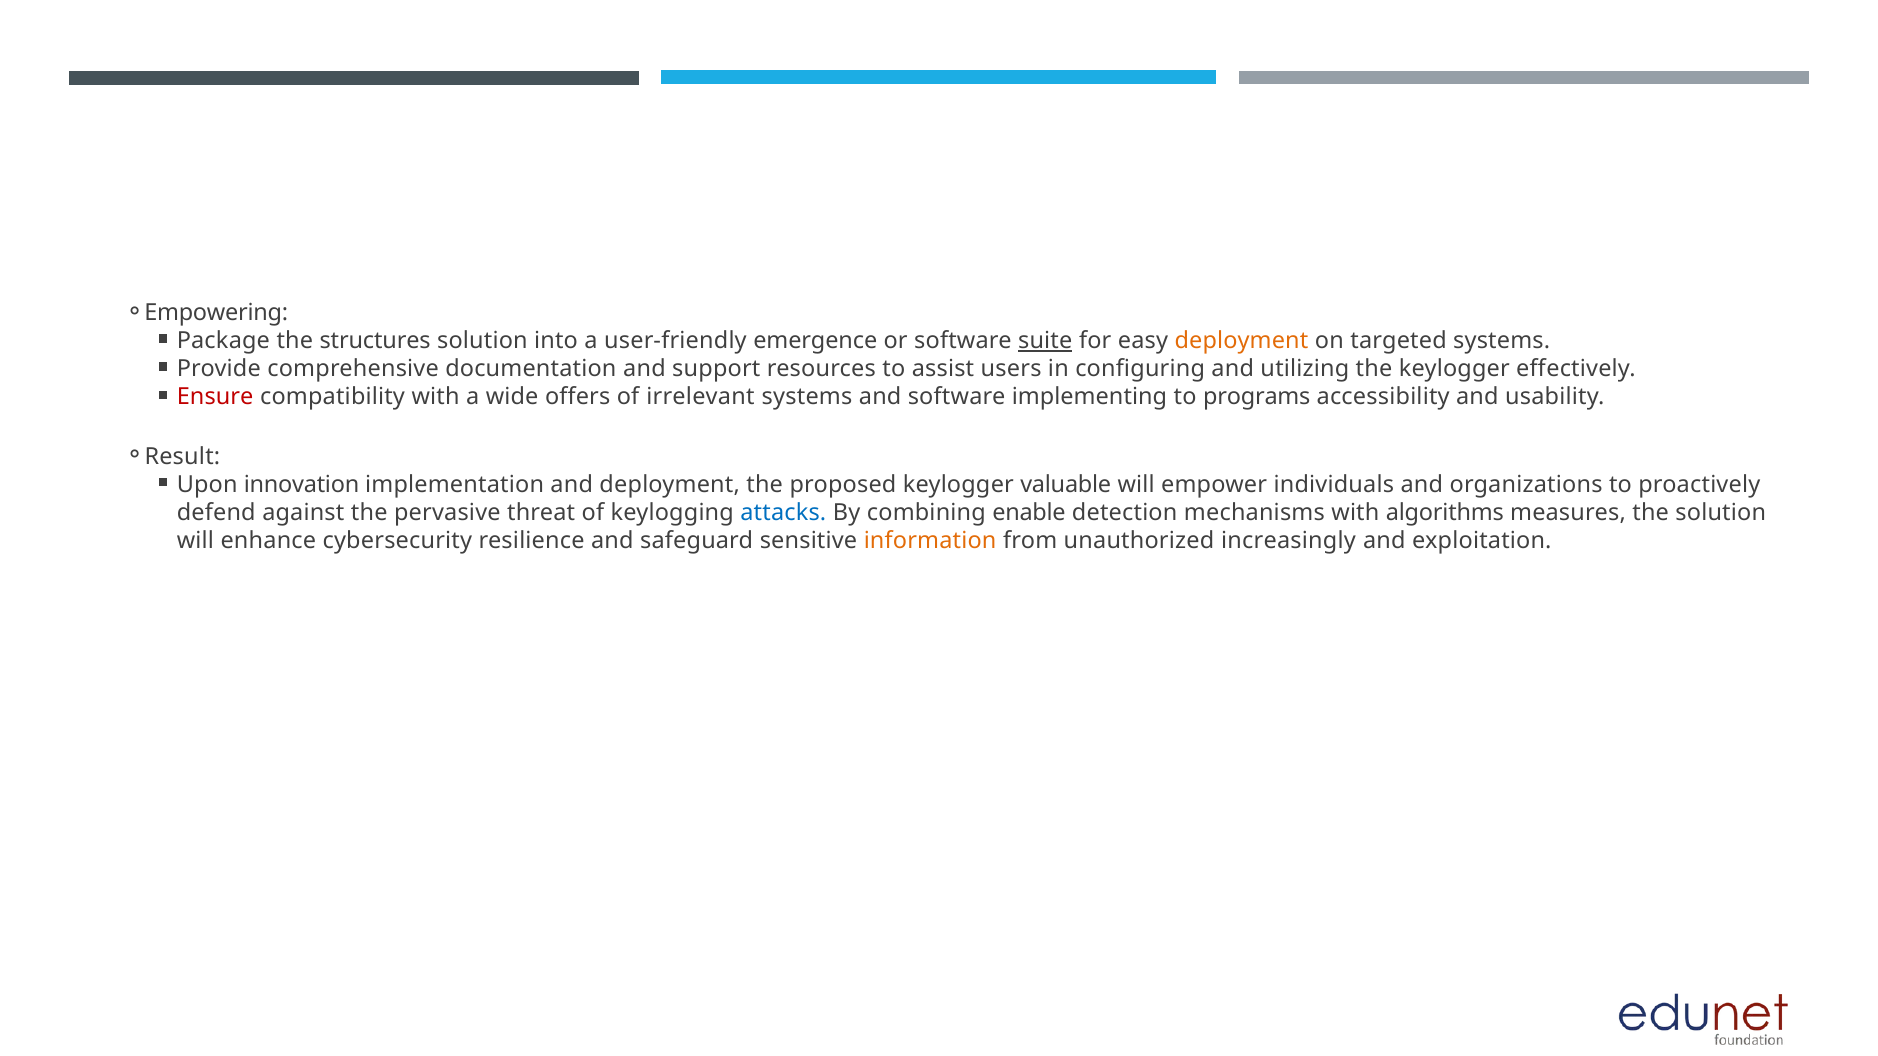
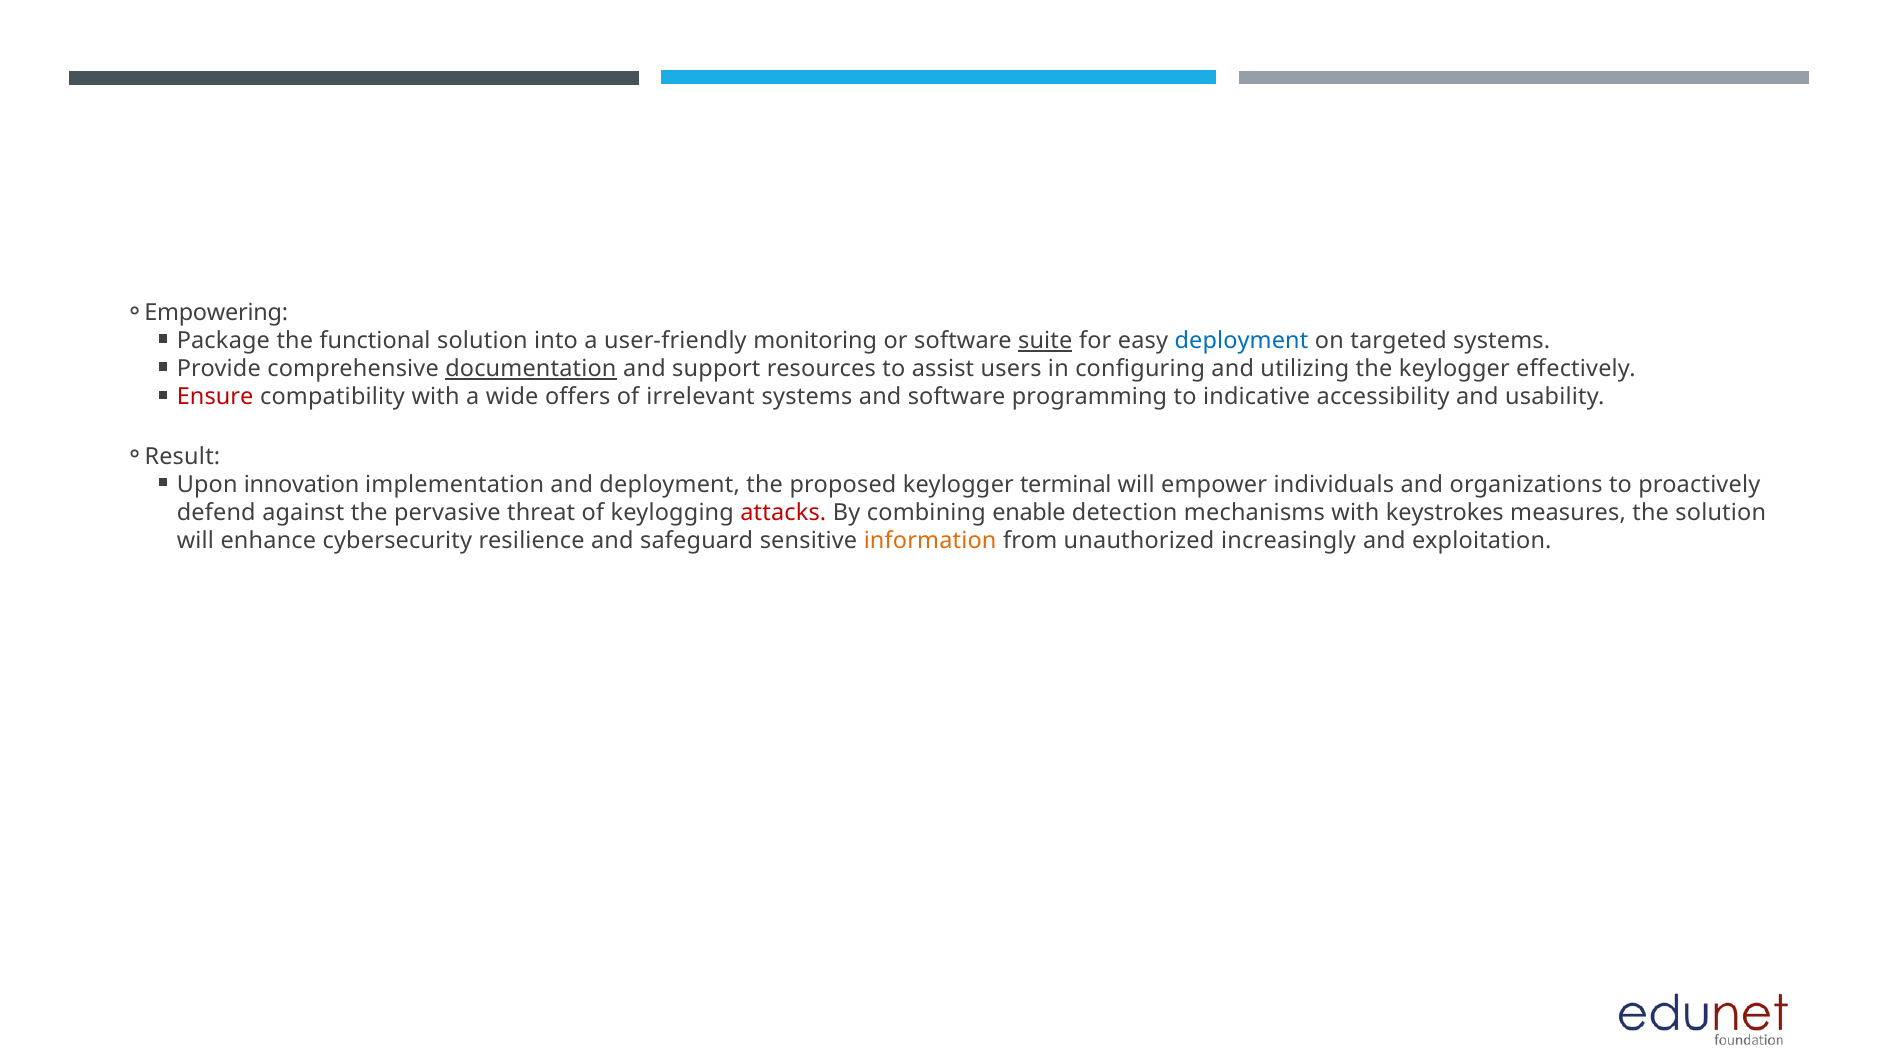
structures: structures -> functional (375, 341)
emergence: emergence -> monitoring (815, 341)
deployment colour: orange -> blue (1241, 341)
documentation underline: none -> present (531, 369)
implementing: implementing -> programming (1089, 397)
programs: programs -> indicative (1257, 397)
valuable: valuable -> terminal (1066, 485)
attacks colour: blue -> red (783, 513)
algorithms: algorithms -> keystrokes (1445, 513)
